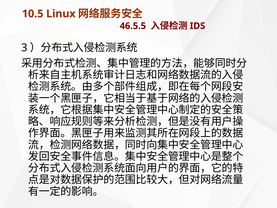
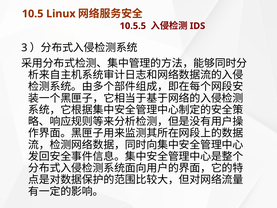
46.5.5: 46.5.5 -> 10.5.5 (133, 26)
